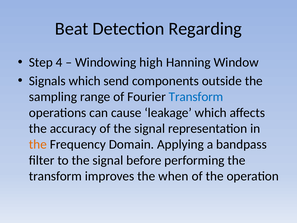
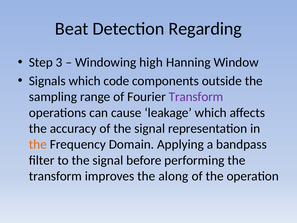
4: 4 -> 3 (59, 62)
send: send -> code (116, 81)
Transform colour: blue -> purple (196, 97)
when: when -> along (173, 176)
